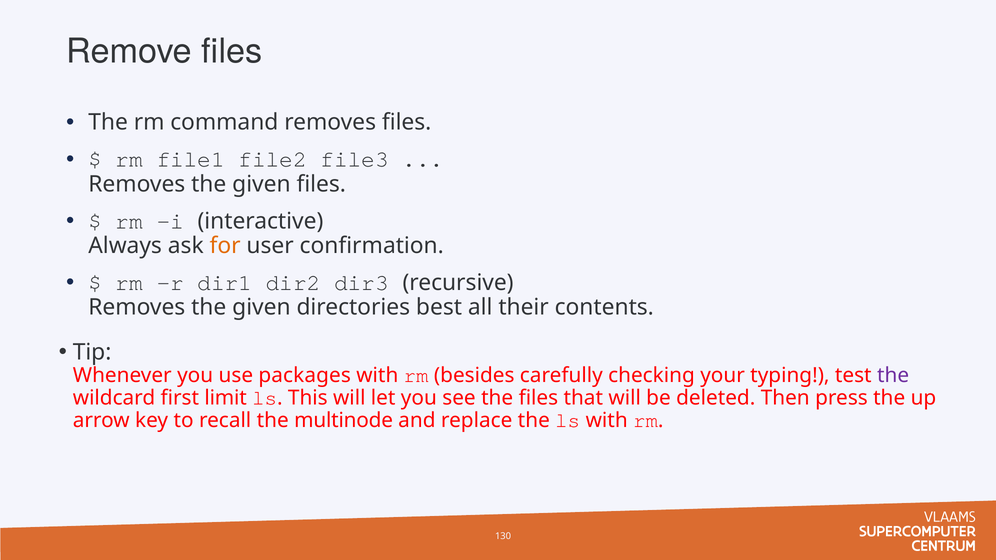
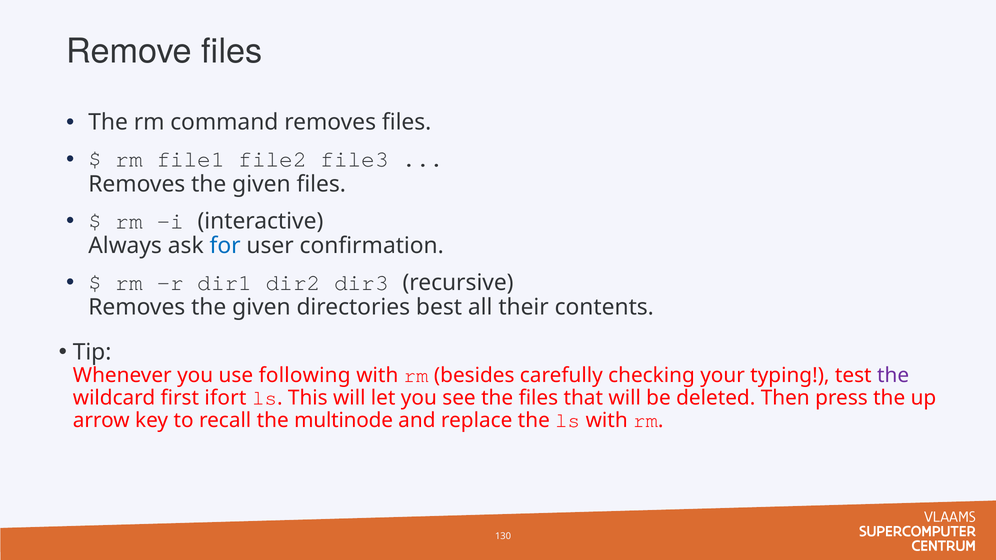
for colour: orange -> blue (225, 246)
packages: packages -> following (305, 376)
limit: limit -> ifort (225, 398)
